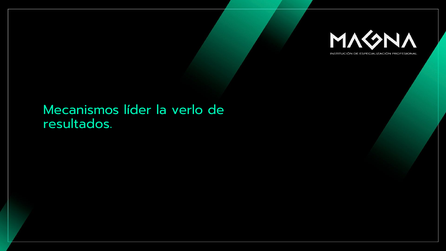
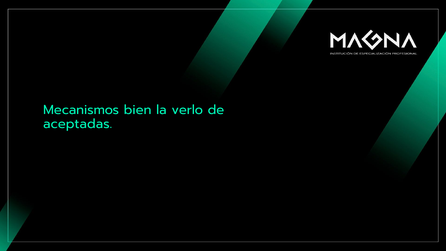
líder: líder -> bien (138, 110)
resultados: resultados -> aceptadas (78, 124)
